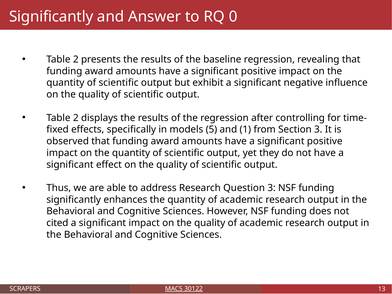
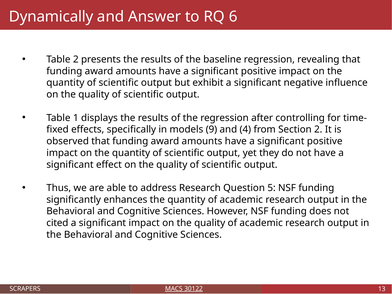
Significantly: Significantly -> Dynamically (51, 17)
0: 0 -> 6 (233, 17)
2: 2 -> 1 (76, 118)
5: 5 -> 9 (211, 130)
1: 1 -> 4 (245, 130)
Section 3: 3 -> 2 (318, 130)
Question 3: 3 -> 5 (272, 188)
